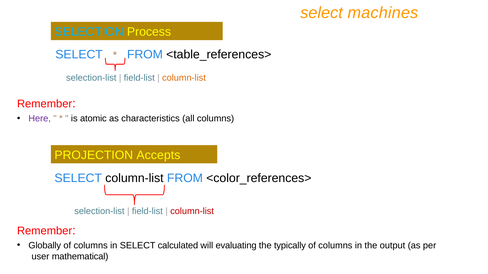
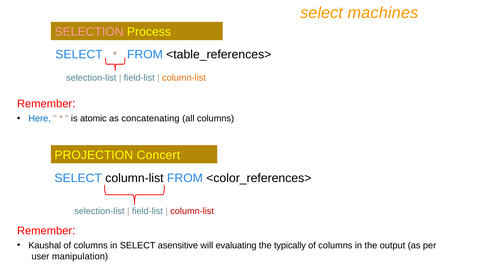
SELECTION colour: light blue -> pink (89, 32)
Here colour: purple -> blue (40, 119)
characteristics: characteristics -> concatenating (150, 119)
Accepts: Accepts -> Concert (158, 155)
Globally: Globally -> Kaushal (45, 246)
calculated: calculated -> asensitive (178, 246)
mathematical: mathematical -> manipulation (80, 257)
